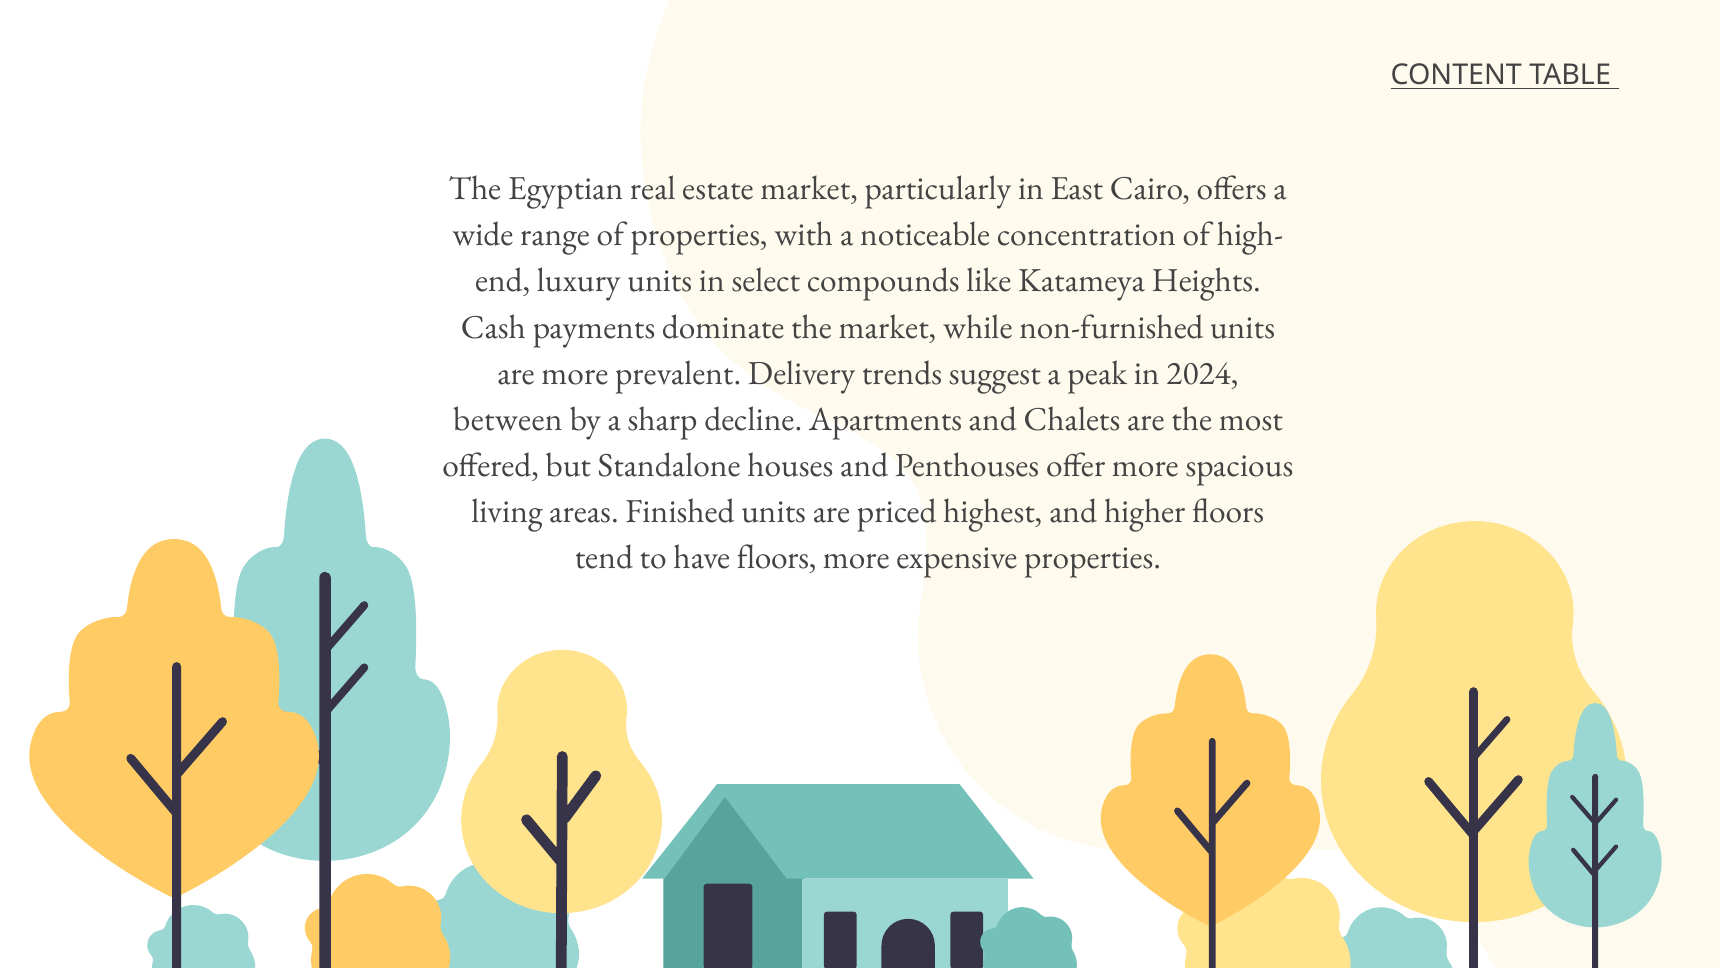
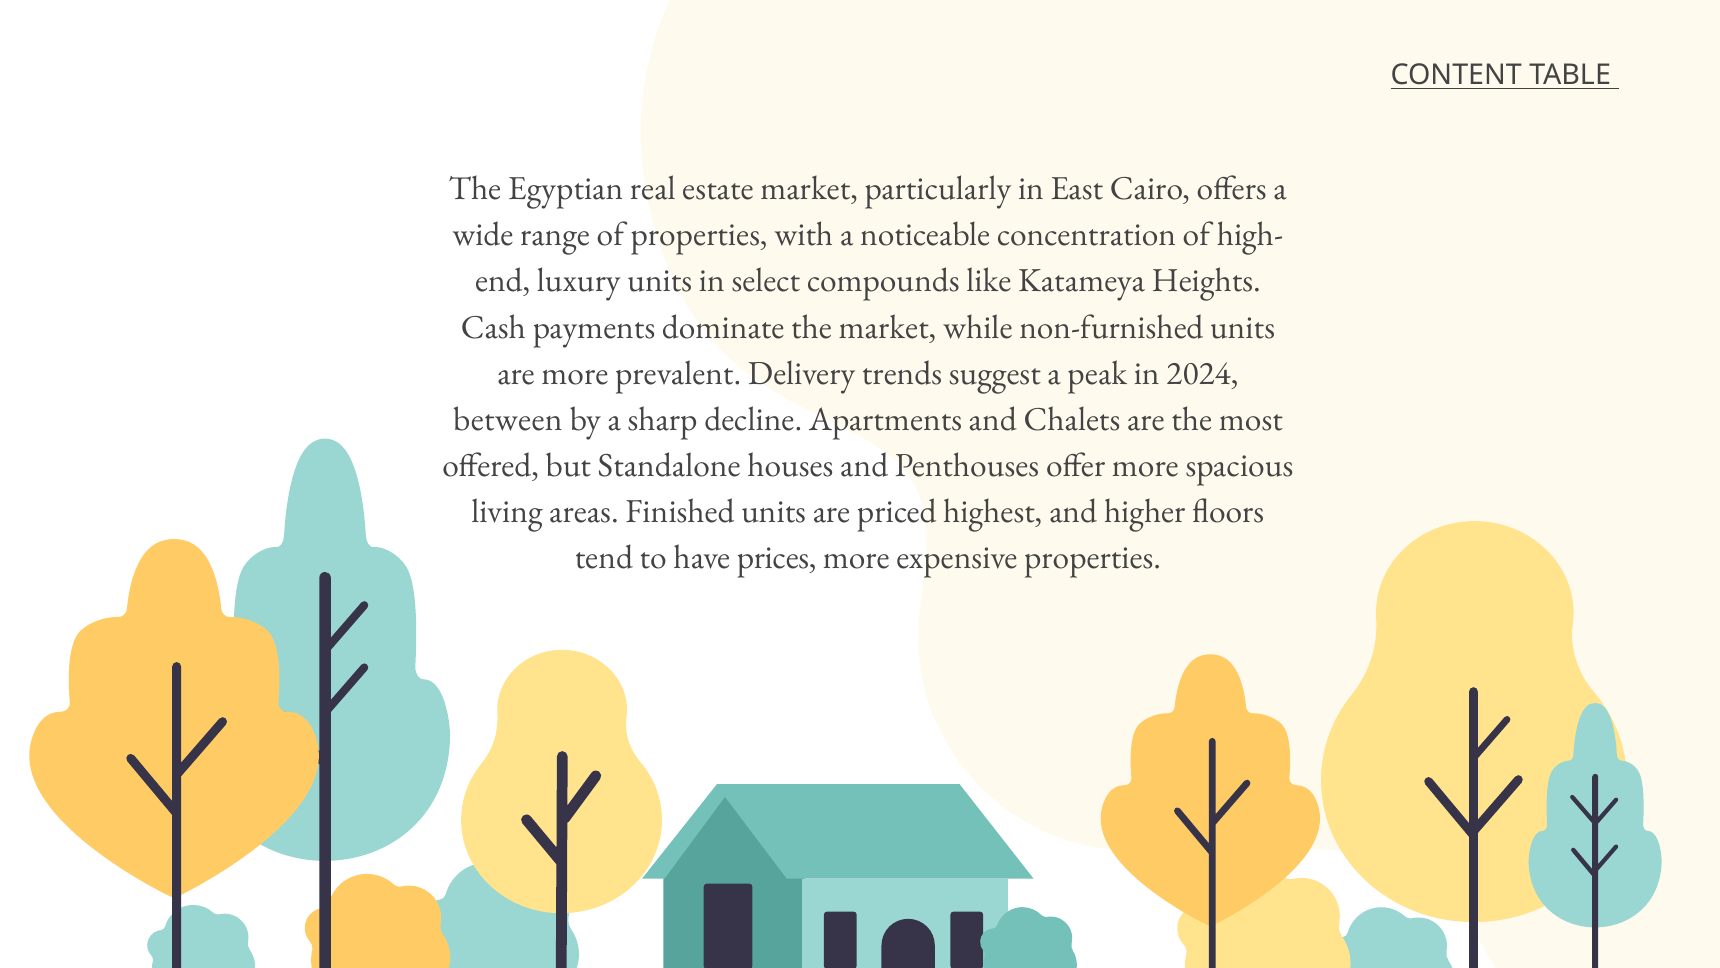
have floors: floors -> prices (777, 557)
